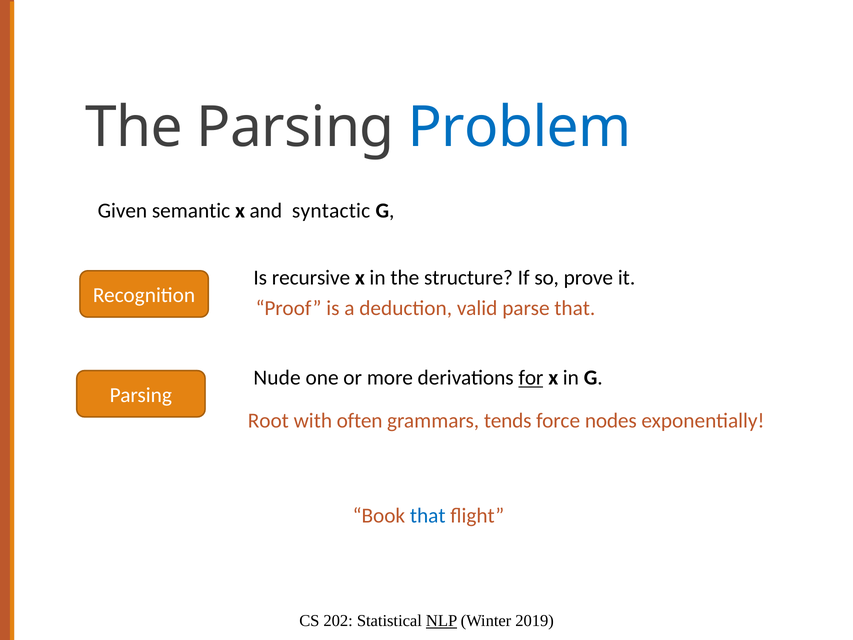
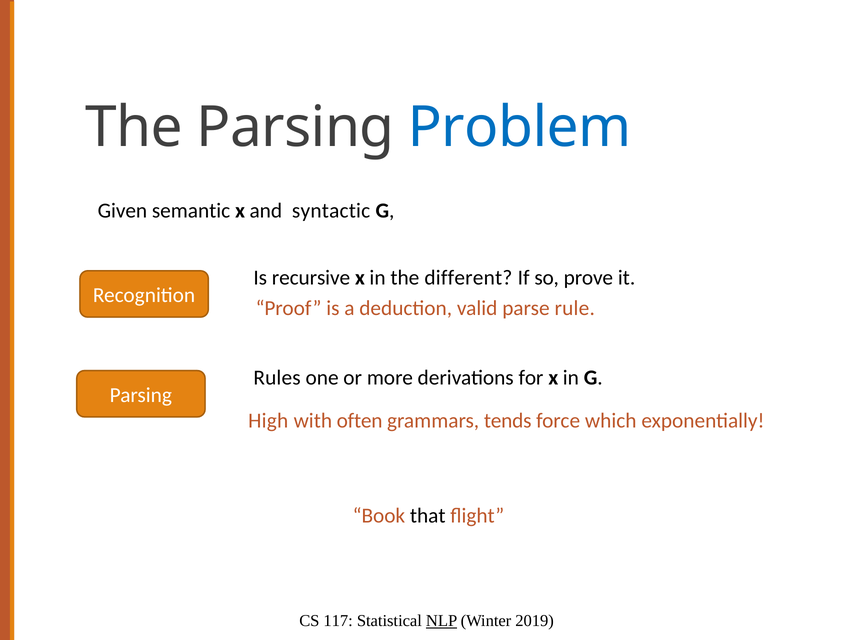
structure: structure -> different (468, 278)
parse that: that -> rule (575, 308)
Nude: Nude -> Rules (277, 378)
for underline: present -> none (531, 378)
Root: Root -> High (268, 420)
nodes: nodes -> which (611, 420)
that colour: blue -> black (428, 516)
202: 202 -> 117 (338, 621)
